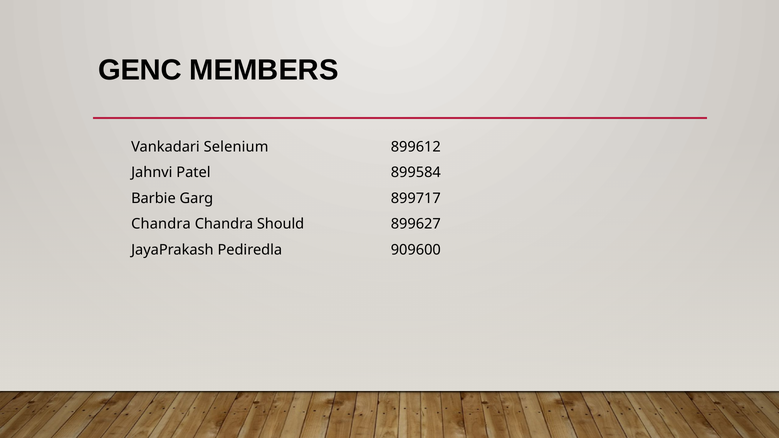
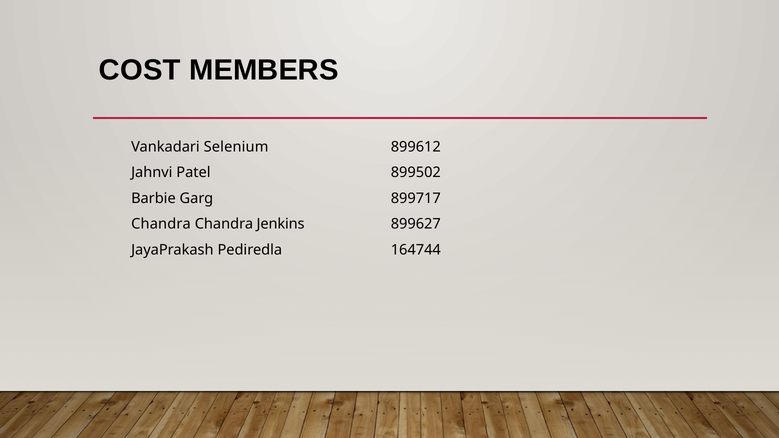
GENC: GENC -> COST (140, 70)
899584: 899584 -> 899502 (416, 173)
Should: Should -> Jenkins (281, 224)
909600: 909600 -> 164744 (416, 250)
